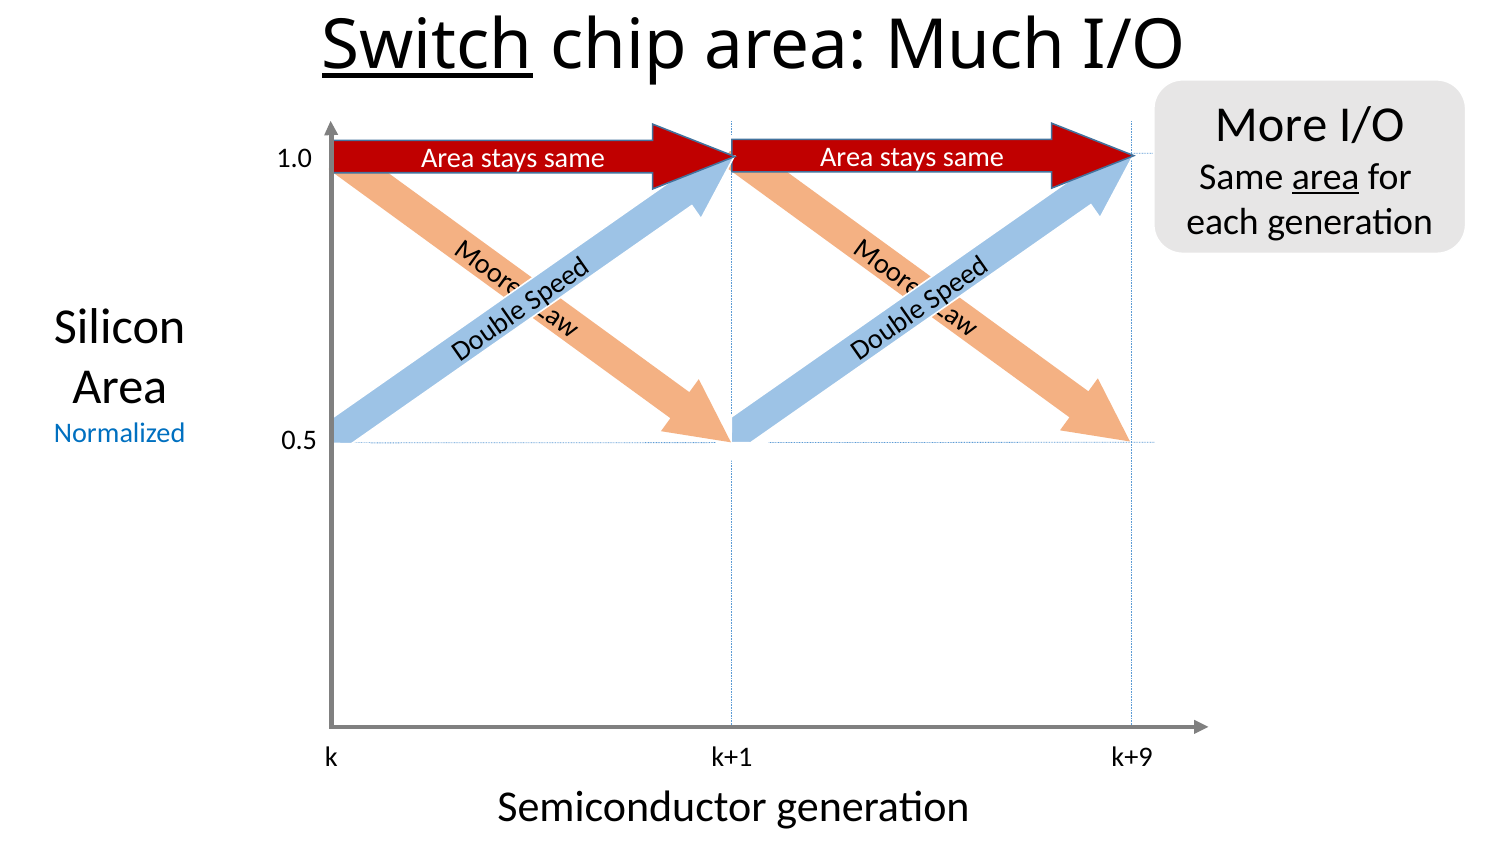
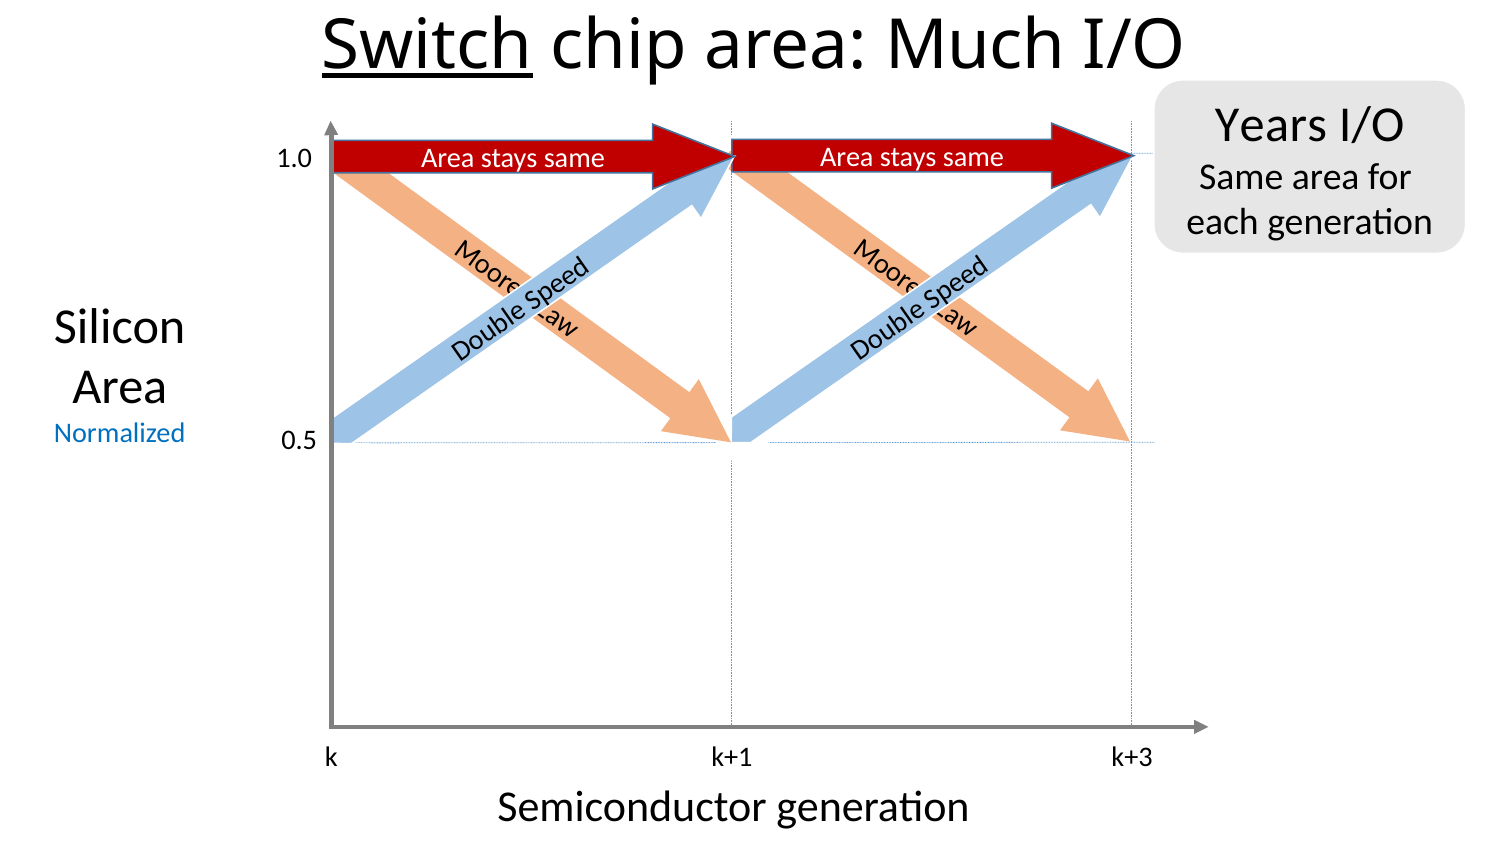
More: More -> Years (1271, 125)
area underline: present -> none (1326, 177)
k+9: k+9 -> k+3 (1132, 757)
